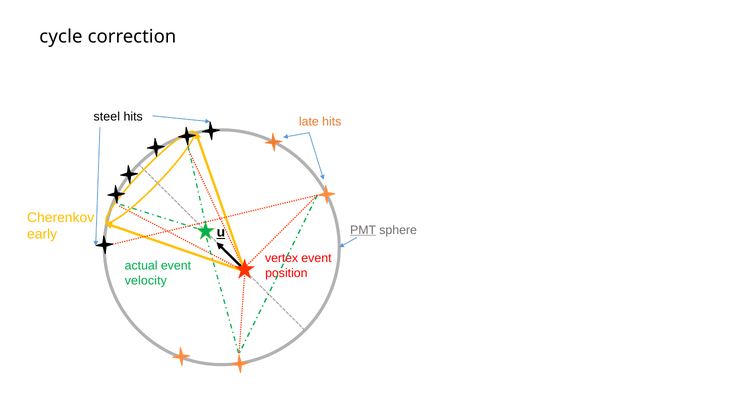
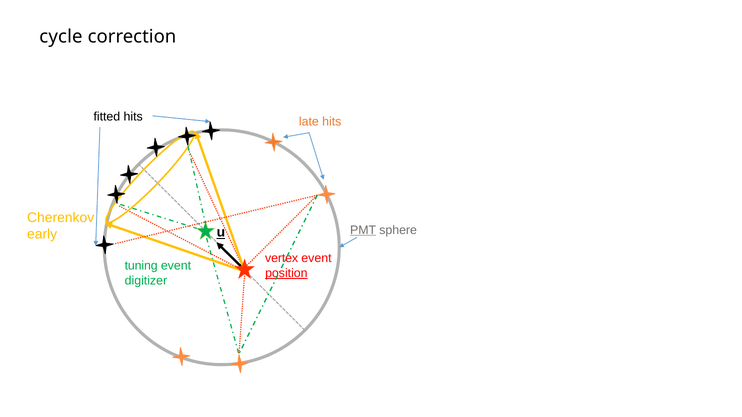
steel: steel -> fitted (107, 117)
actual: actual -> tuning (141, 266)
position underline: none -> present (286, 273)
velocity: velocity -> digitizer (146, 281)
